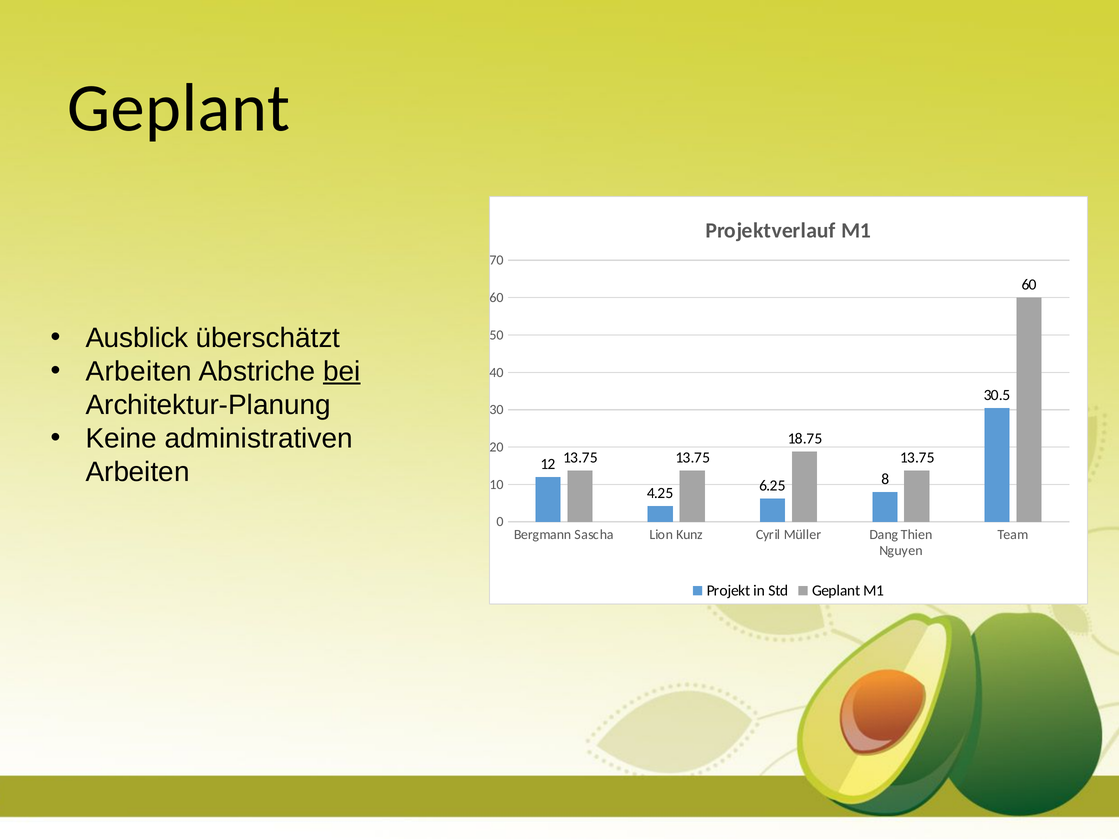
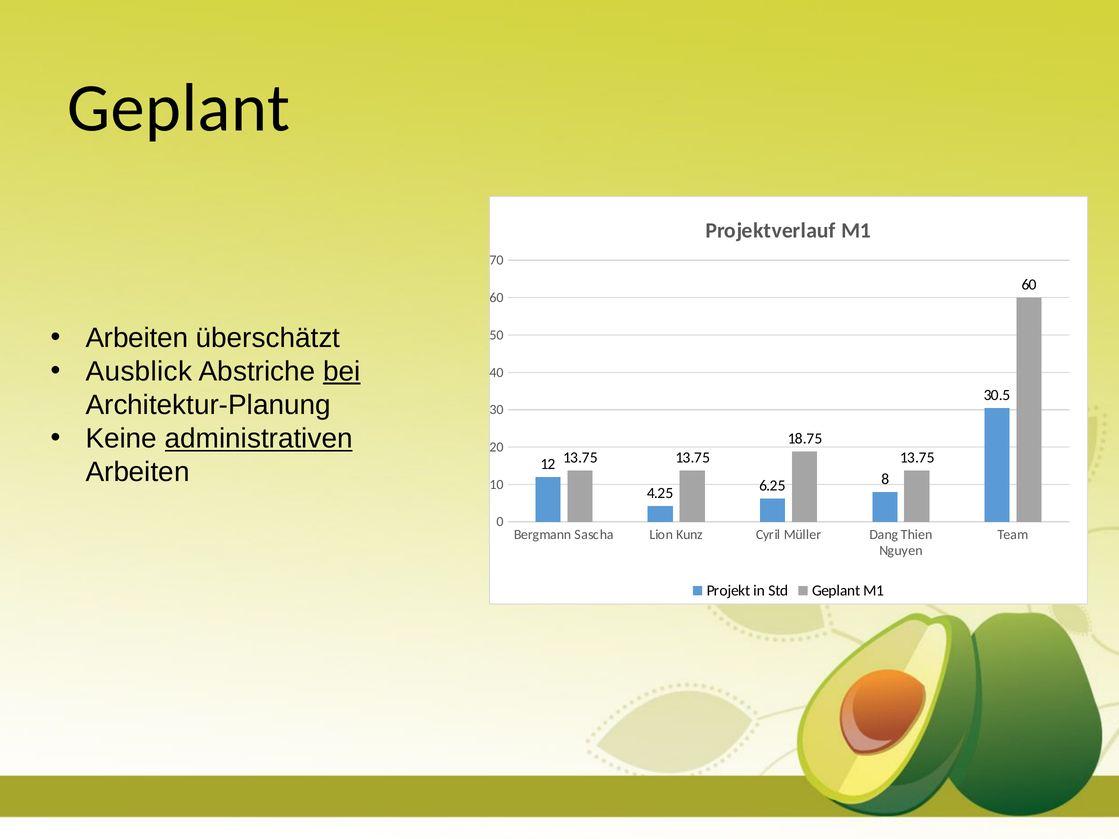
Ausblick: Ausblick -> Arbeiten (137, 338)
Arbeiten: Arbeiten -> Ausblick (139, 372)
administrativen underline: none -> present (259, 439)
